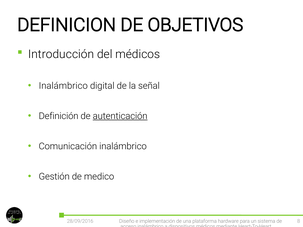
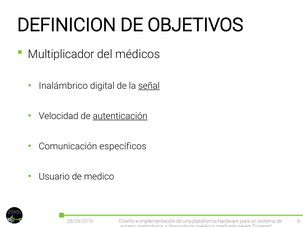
Introducción: Introducción -> Multiplicador (61, 54)
señal underline: none -> present (149, 86)
Definición: Definición -> Velocidad (59, 116)
Comunicación inalámbrico: inalámbrico -> específicos (123, 146)
Gestión: Gestión -> Usuario (54, 177)
